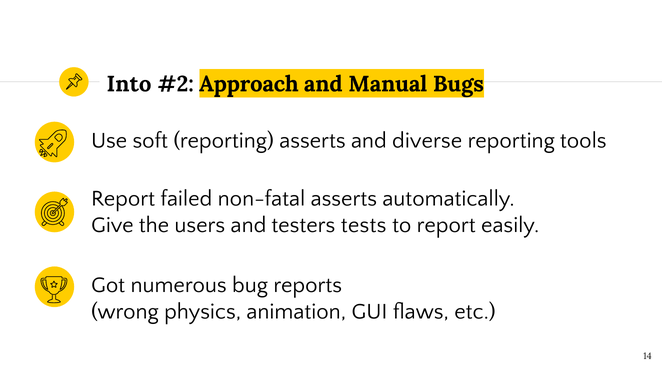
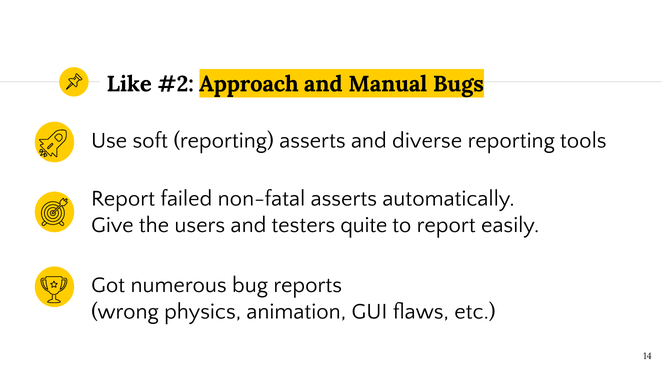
Into: Into -> Like (129, 84)
tests: tests -> quite (364, 225)
